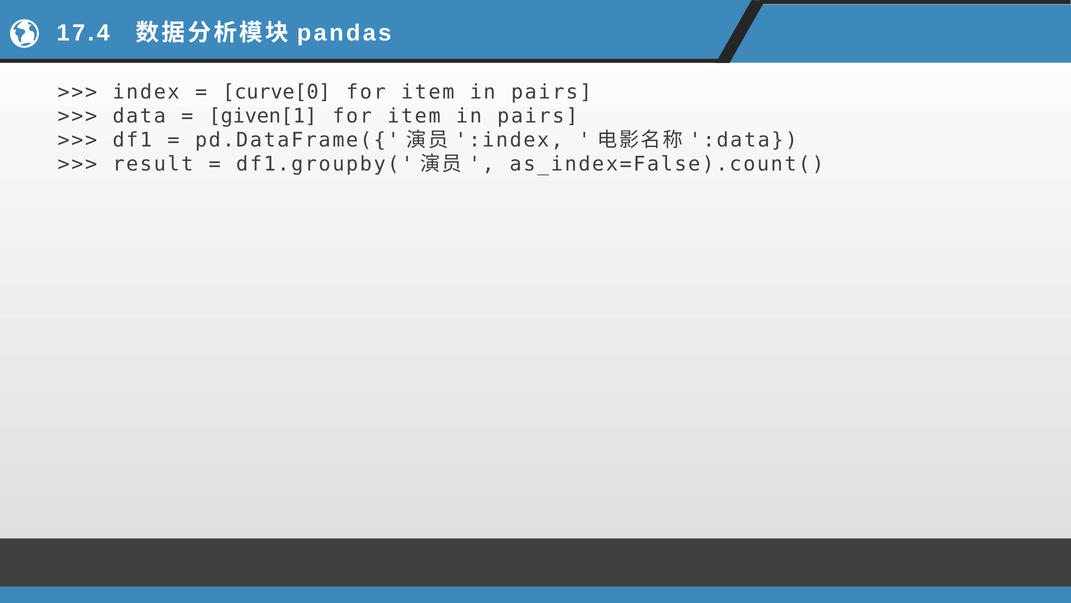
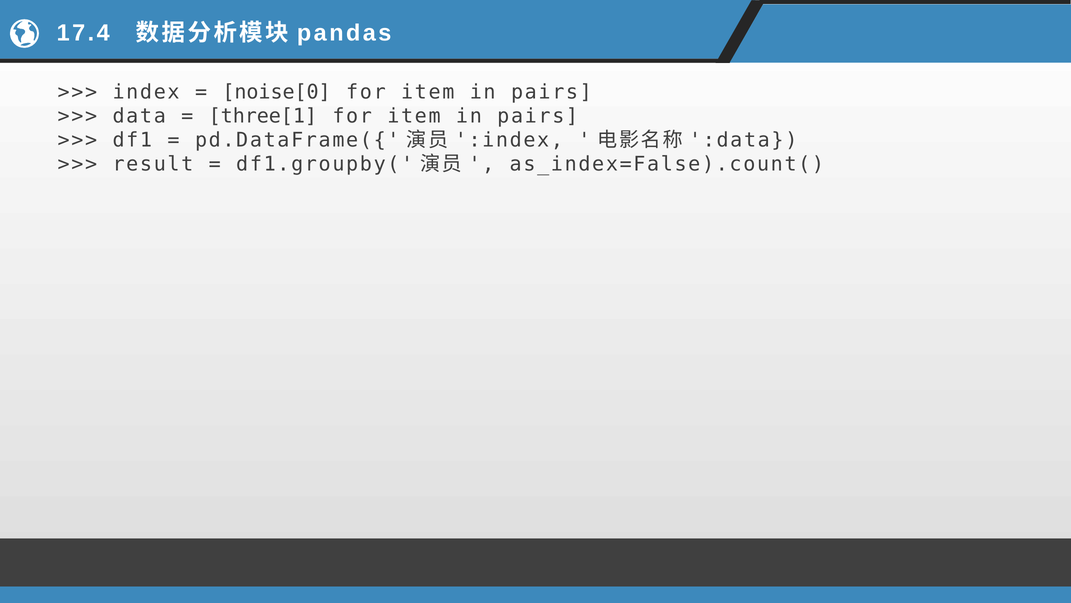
curve[0: curve[0 -> noise[0 (277, 92)
given[1: given[1 -> three[1 (263, 116)
